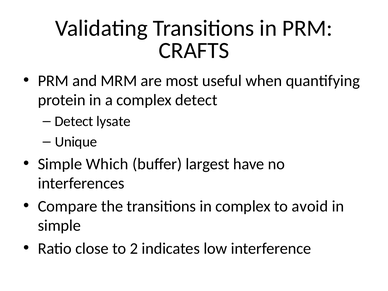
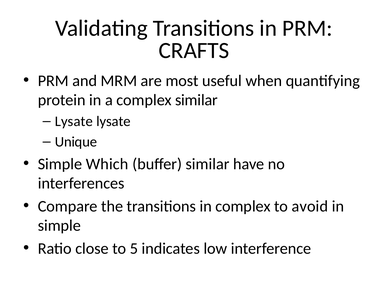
complex detect: detect -> similar (196, 100)
Detect: Detect -> Lysate (74, 121)
buffer largest: largest -> similar (207, 164)
2: 2 -> 5 (134, 248)
